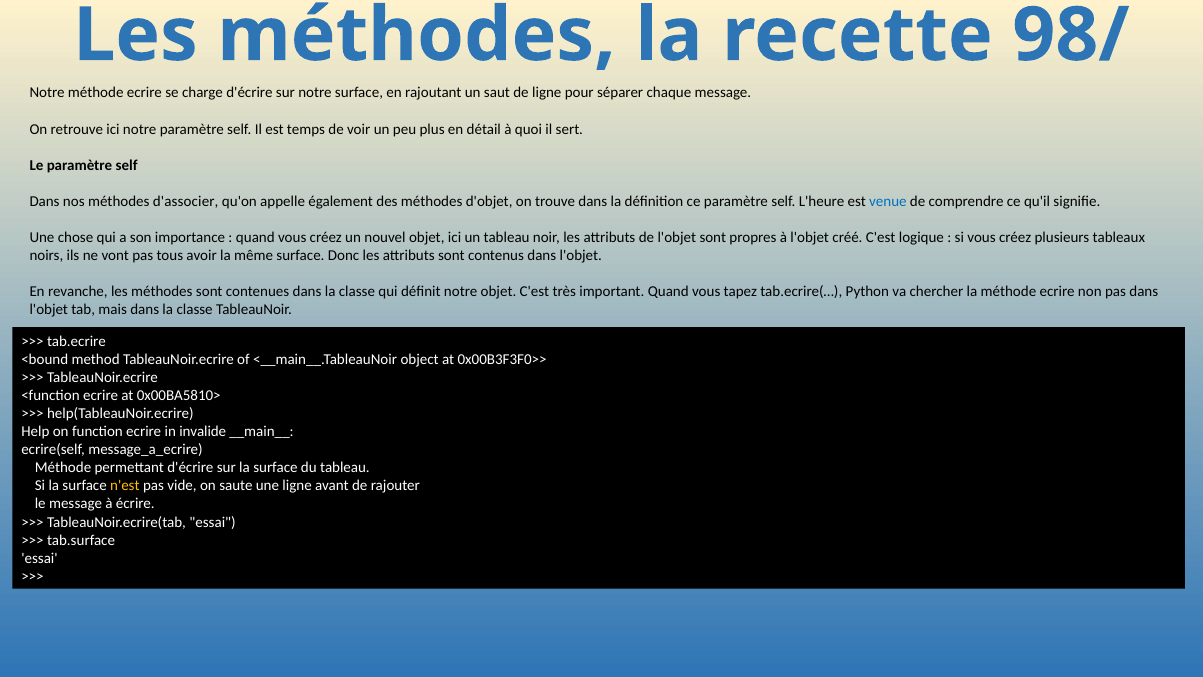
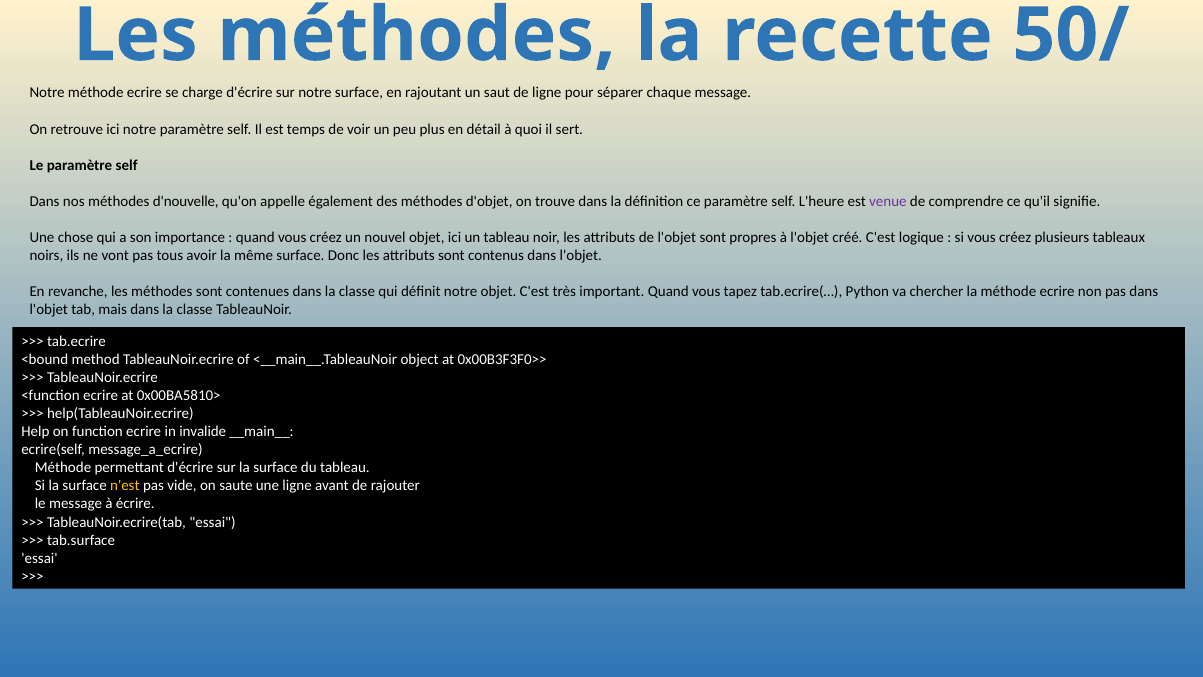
98/: 98/ -> 50/ (1071, 35)
d'associer: d'associer -> d'nouvelle (186, 201)
venue colour: blue -> purple (888, 201)
